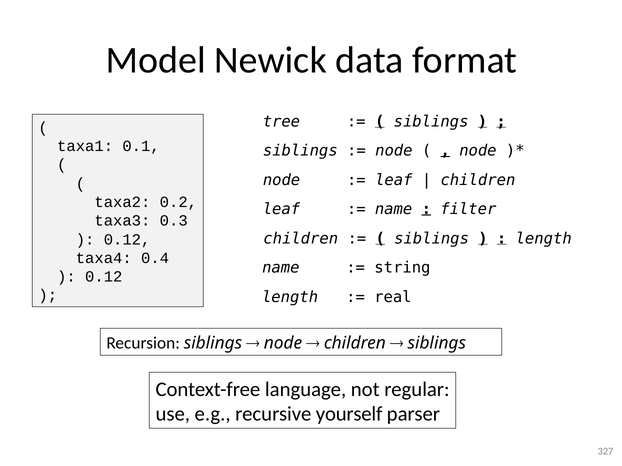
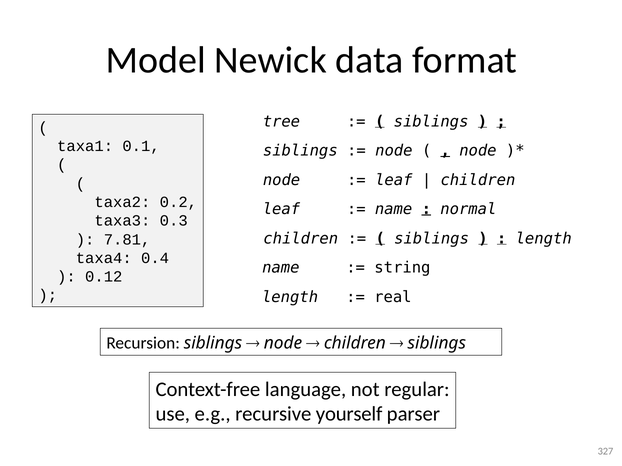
filter: filter -> normal (468, 209)
0.12: 0.12 -> 7.81 (127, 240)
